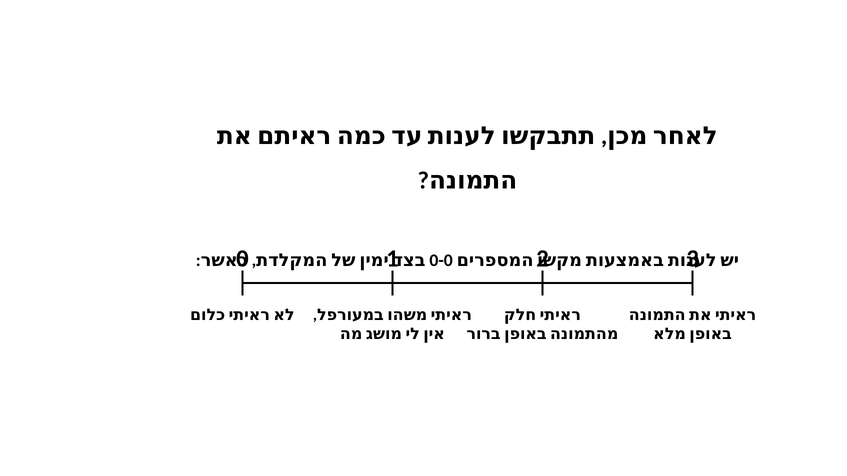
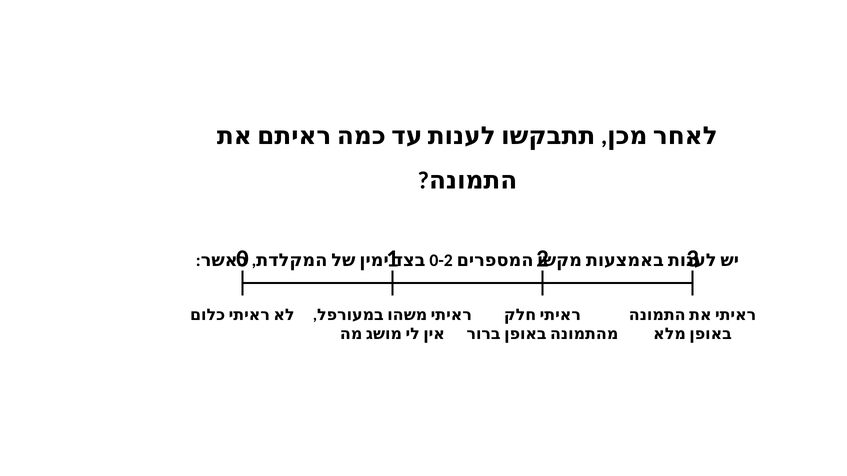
0-0: 0-0 -> 0-2 (441, 261)
